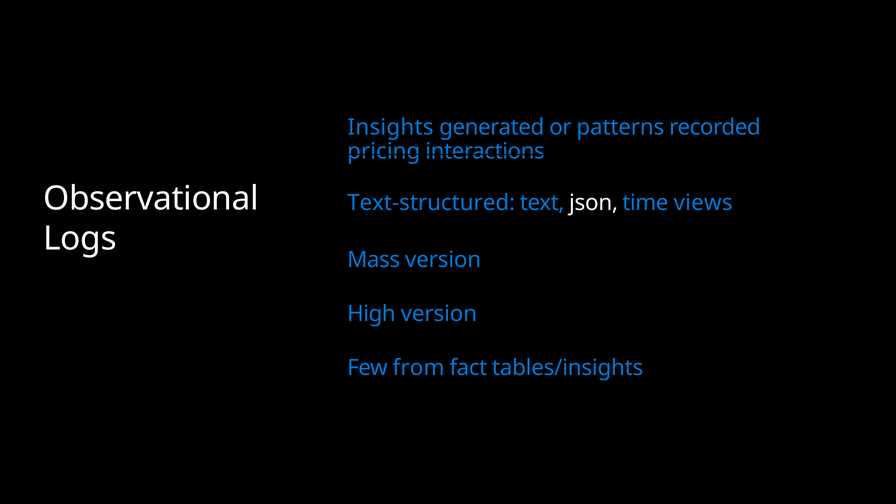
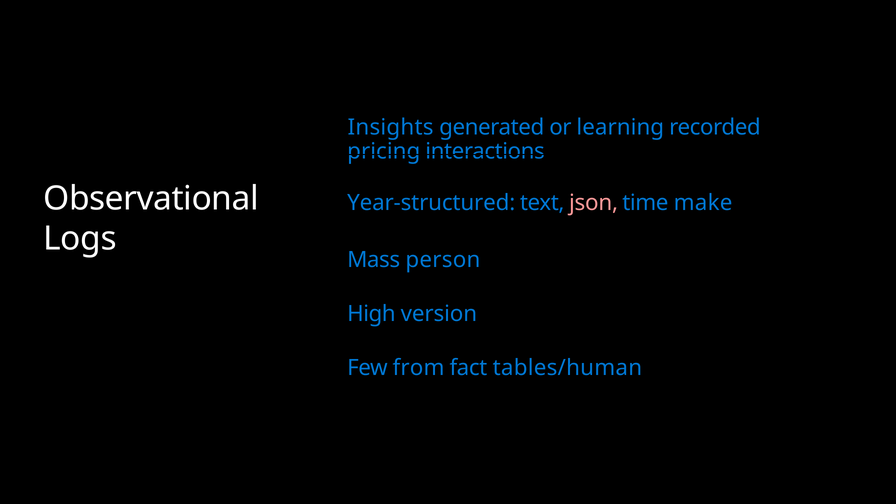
patterns: patterns -> learning (620, 127)
Text-structured: Text-structured -> Year-structured (431, 203)
json colour: white -> pink (594, 203)
views: views -> make (703, 203)
Mass version: version -> person (443, 260)
tables/insights: tables/insights -> tables/human (567, 368)
